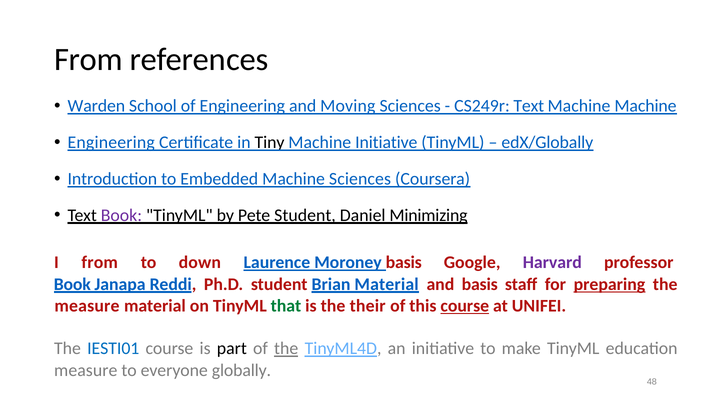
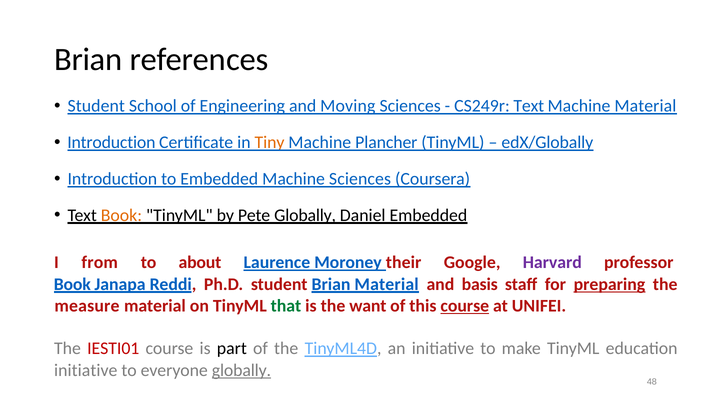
From: From -> Brian (88, 60)
Warden: Warden -> Student (96, 106)
Machine Machine: Machine -> Material (645, 106)
Engineering: Engineering -> Introduction (111, 142)
Tiny colour: black -> orange (270, 142)
Machine Initiative: Initiative -> Plancher (386, 142)
Book colour: purple -> orange (121, 215)
Pete Student: Student -> Globally (305, 215)
Daniel Minimizing: Minimizing -> Embedded (428, 215)
down: down -> about (200, 263)
Moroney basis: basis -> their (404, 263)
their: their -> want (368, 306)
IESTI01 colour: blue -> red (113, 349)
the underline: present -> none (286, 349)
measure: measure -> initiative (86, 370)
globally underline: none -> present (241, 370)
